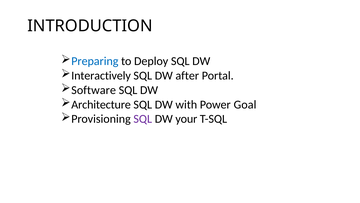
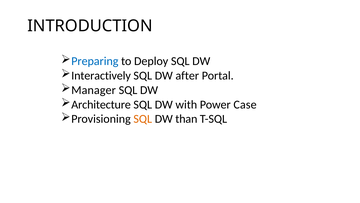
Software: Software -> Manager (94, 90)
Goal: Goal -> Case (245, 104)
SQL colour: purple -> orange (143, 119)
your: your -> than (186, 119)
